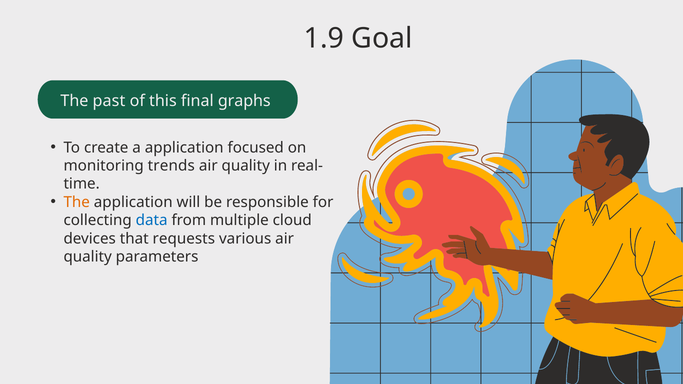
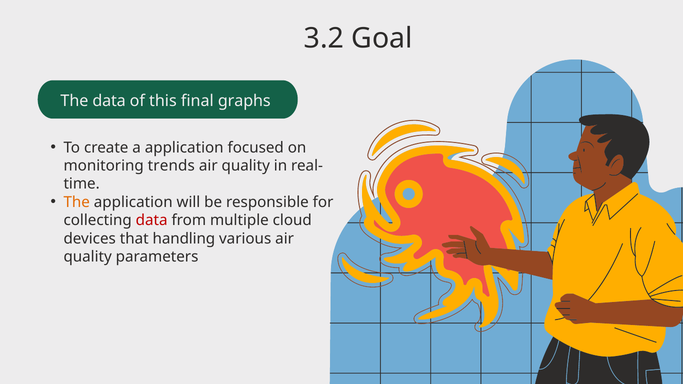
1.9: 1.9 -> 3.2 (324, 39)
The past: past -> data (109, 101)
data colour: blue -> red (152, 220)
requests: requests -> handling (184, 239)
